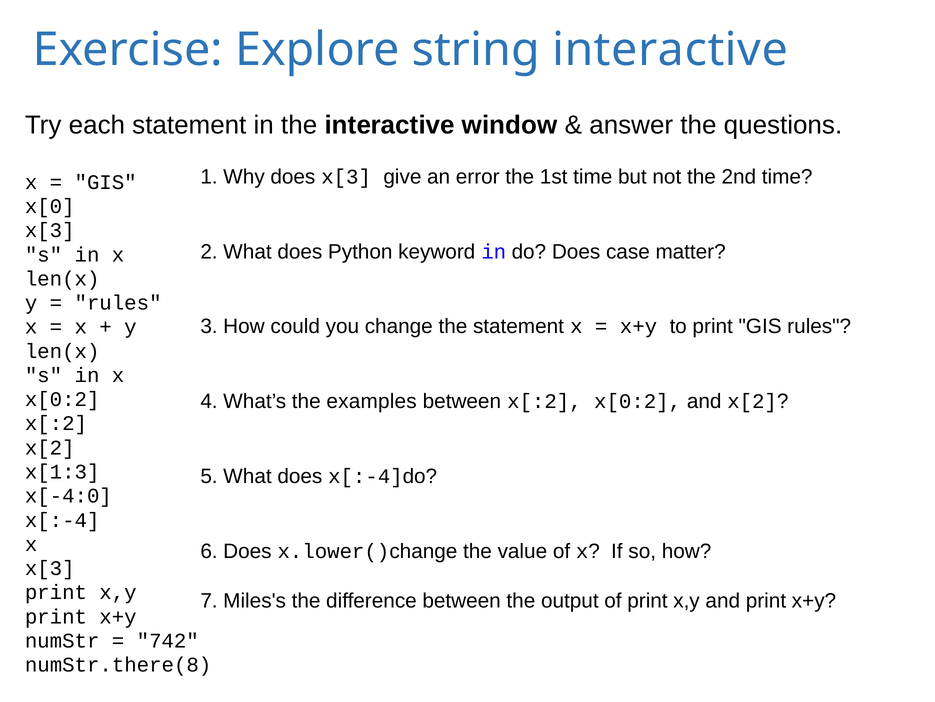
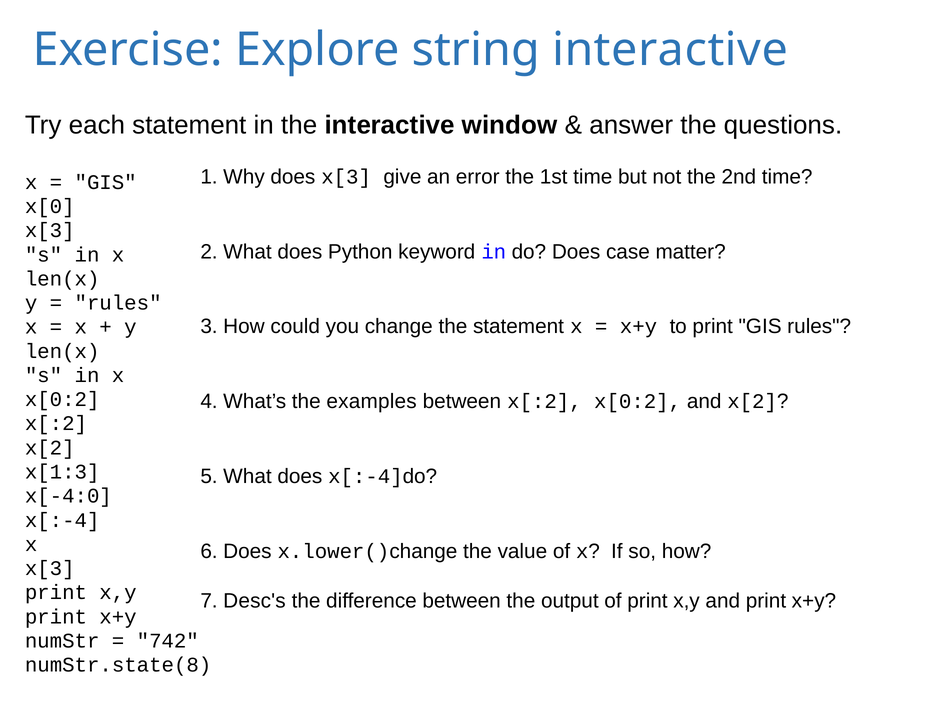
Miles's: Miles's -> Desc's (254, 600)
numStr.there(8: numStr.there(8 -> numStr.state(8 (118, 664)
